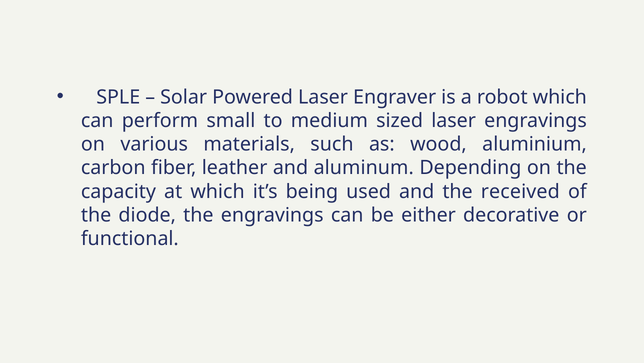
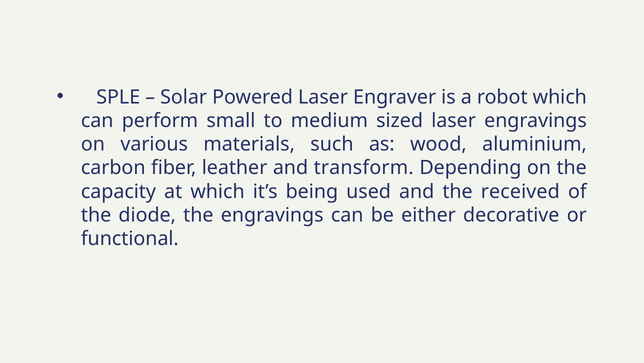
aluminum: aluminum -> transform (364, 168)
